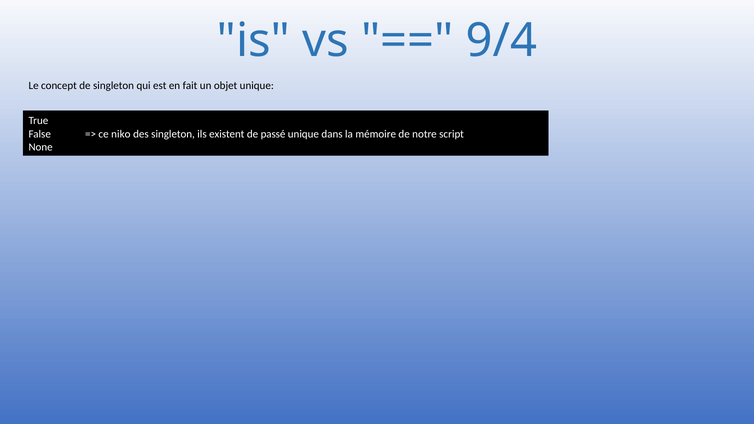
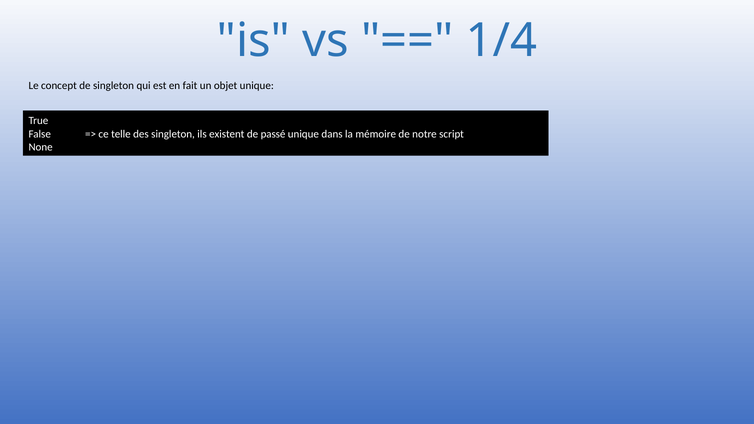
9/4: 9/4 -> 1/4 (501, 41)
niko: niko -> telle (121, 134)
